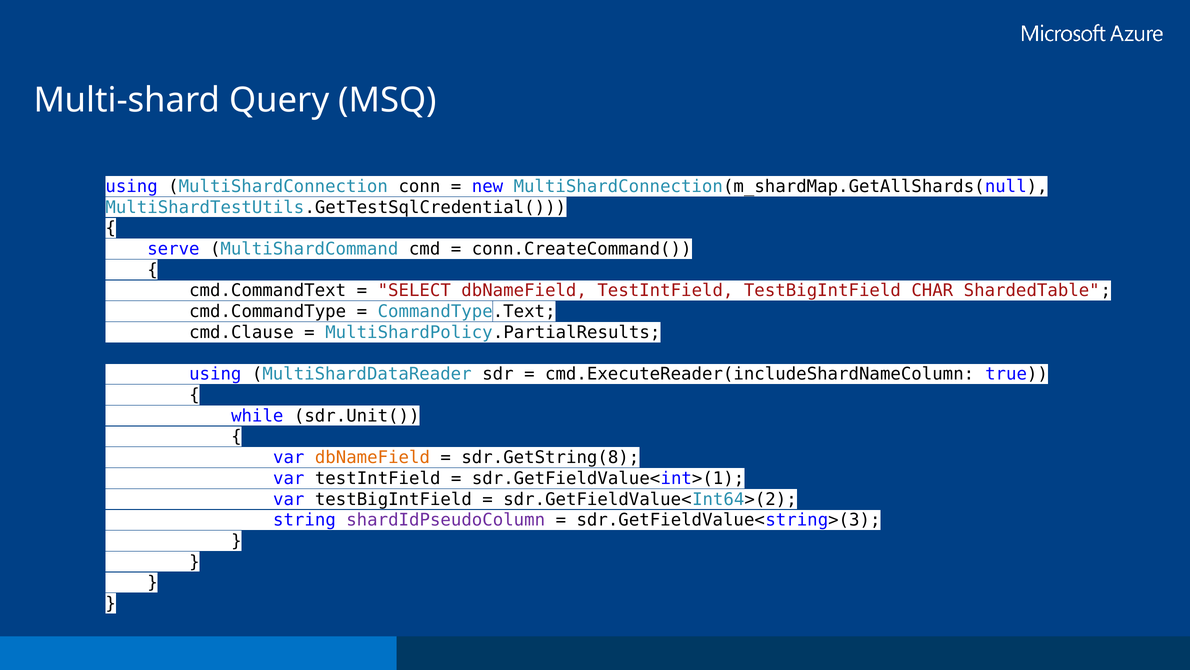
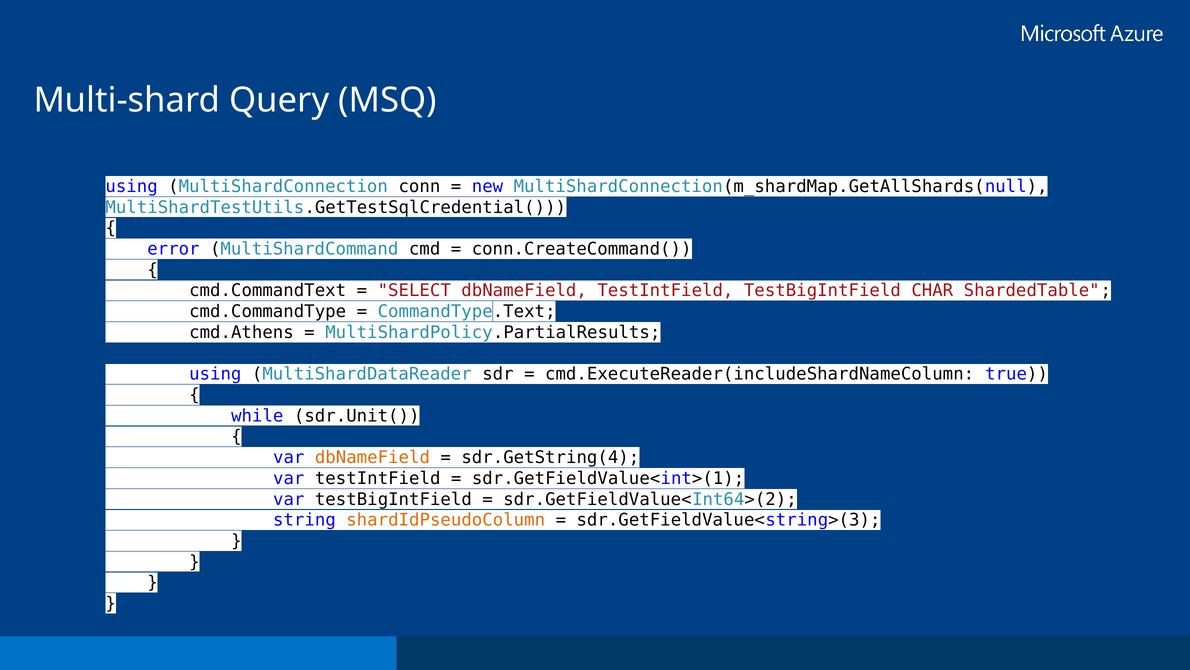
serve: serve -> error (173, 249)
cmd.Clause: cmd.Clause -> cmd.Athens (241, 332)
sdr.GetString(8: sdr.GetString(8 -> sdr.GetString(4 (550, 457)
shardIdPseudoColumn colour: purple -> orange (446, 520)
